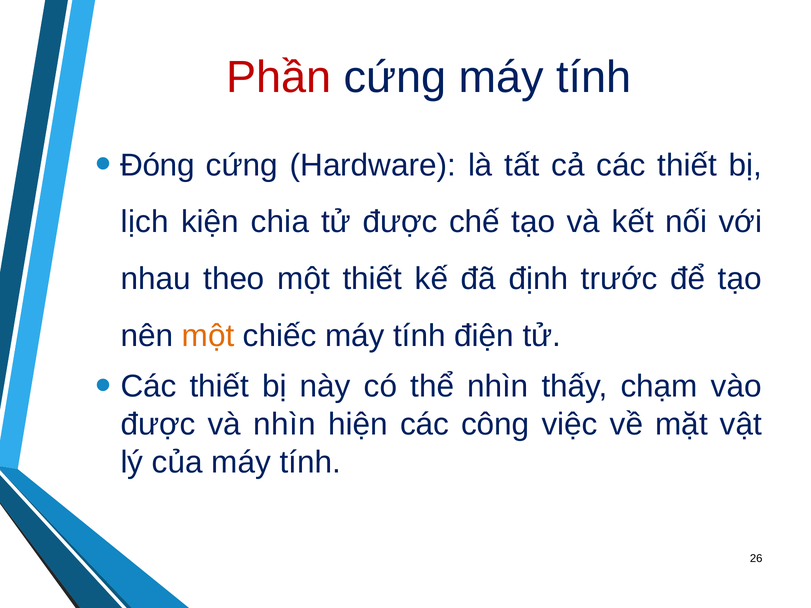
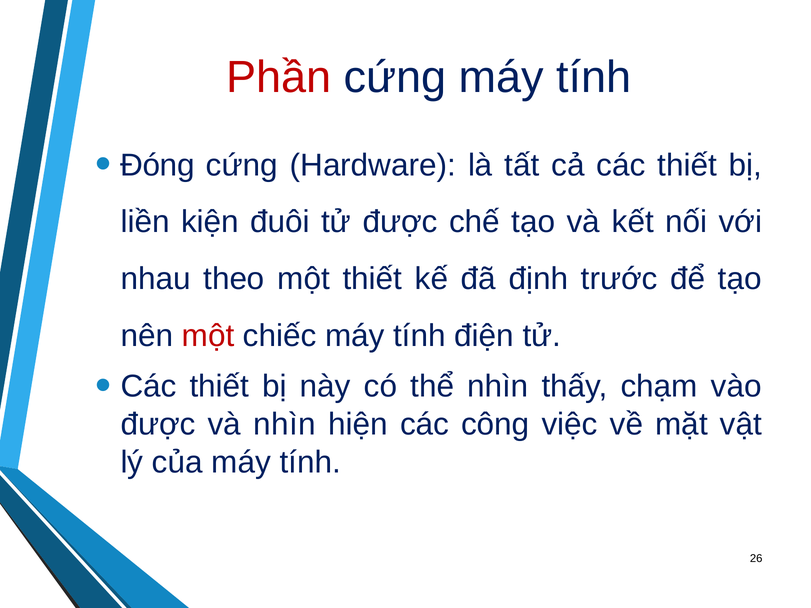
lịch: lịch -> liền (145, 222)
chia: chia -> đuôi (280, 222)
một colour: orange -> red (208, 336)
